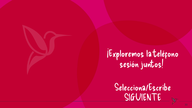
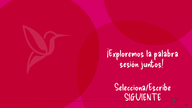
teléfono: teléfono -> palabra (166, 54)
